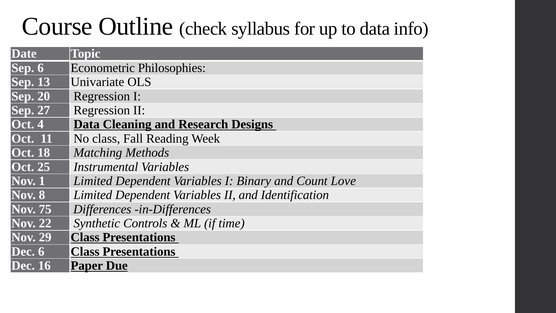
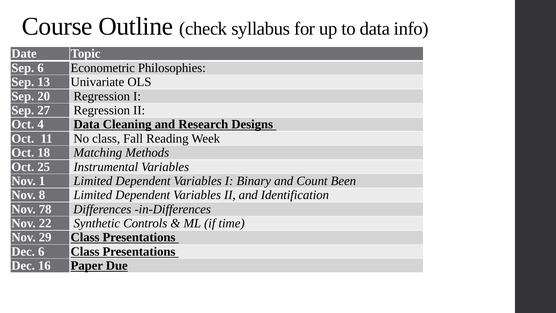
Love: Love -> Been (343, 181)
75: 75 -> 78 (45, 209)
